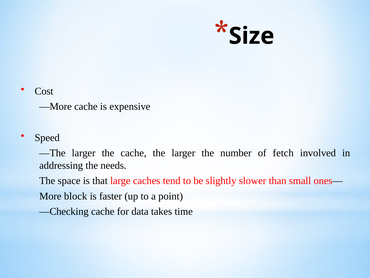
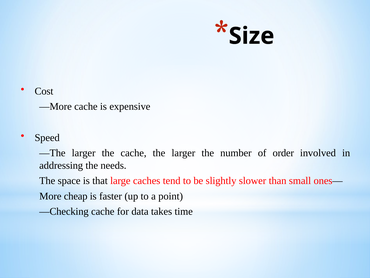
fetch: fetch -> order (283, 153)
block: block -> cheap (76, 196)
